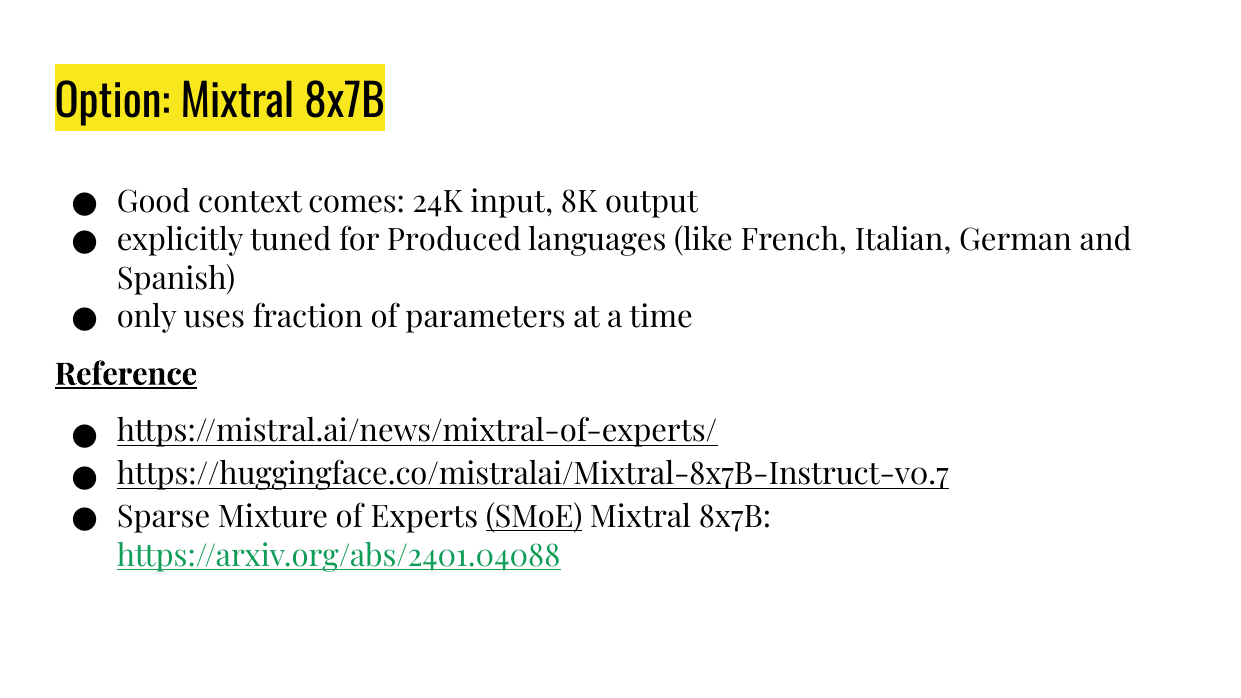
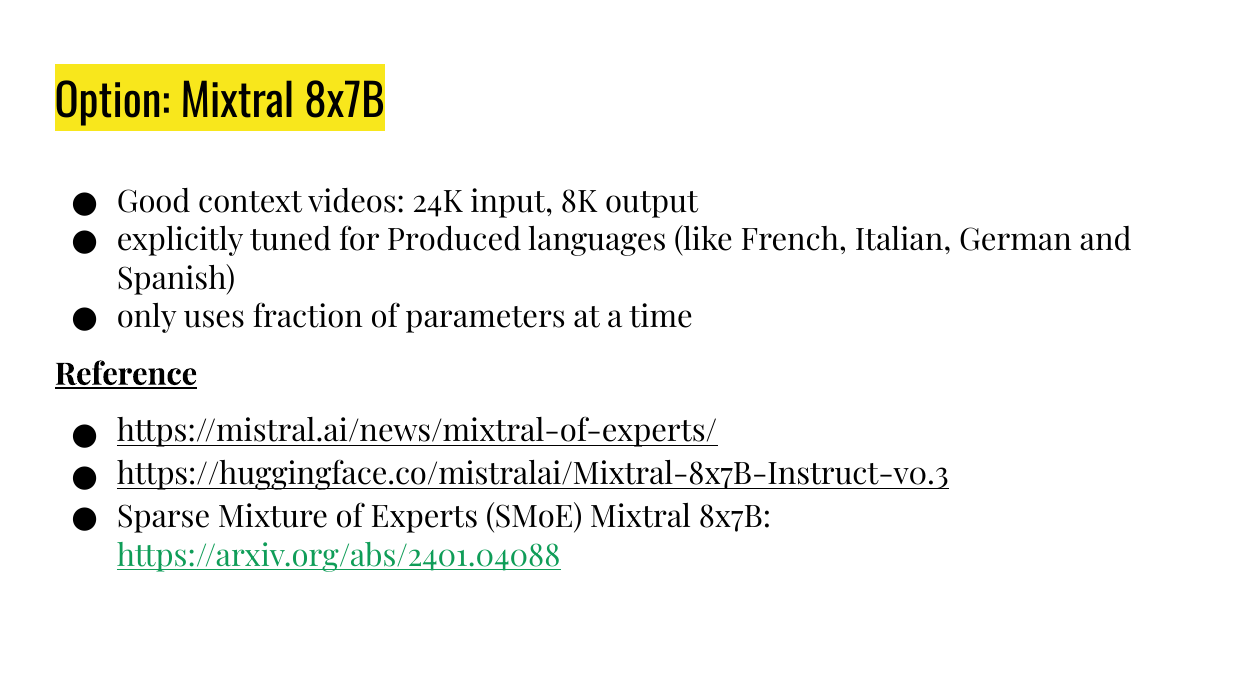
comes: comes -> videos (357, 202)
https://huggingface.co/mistralai/Mixtral-8x7B-Instruct-v0.7: https://huggingface.co/mistralai/Mixtral-8x7B-Instruct-v0.7 -> https://huggingface.co/mistralai/Mixtral-8x7B-Instruct-v0.3 (533, 475)
SMoE underline: present -> none (534, 517)
